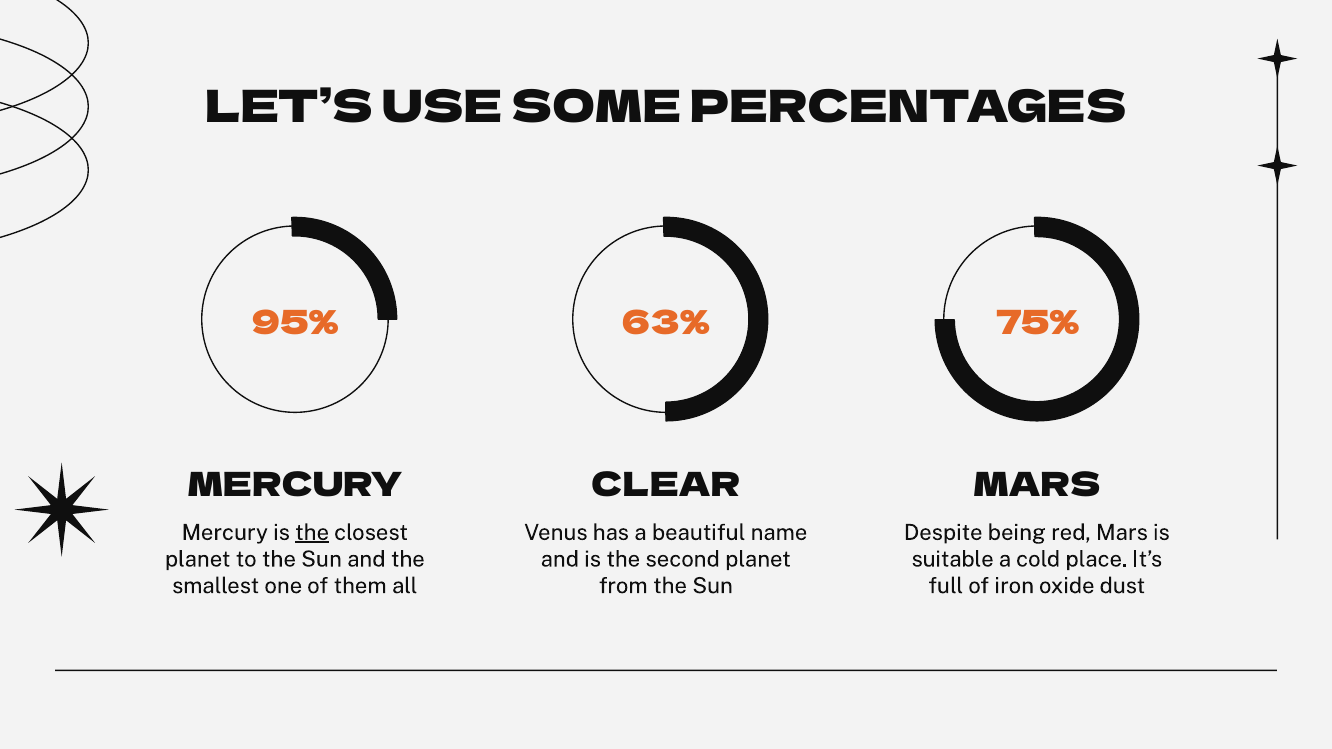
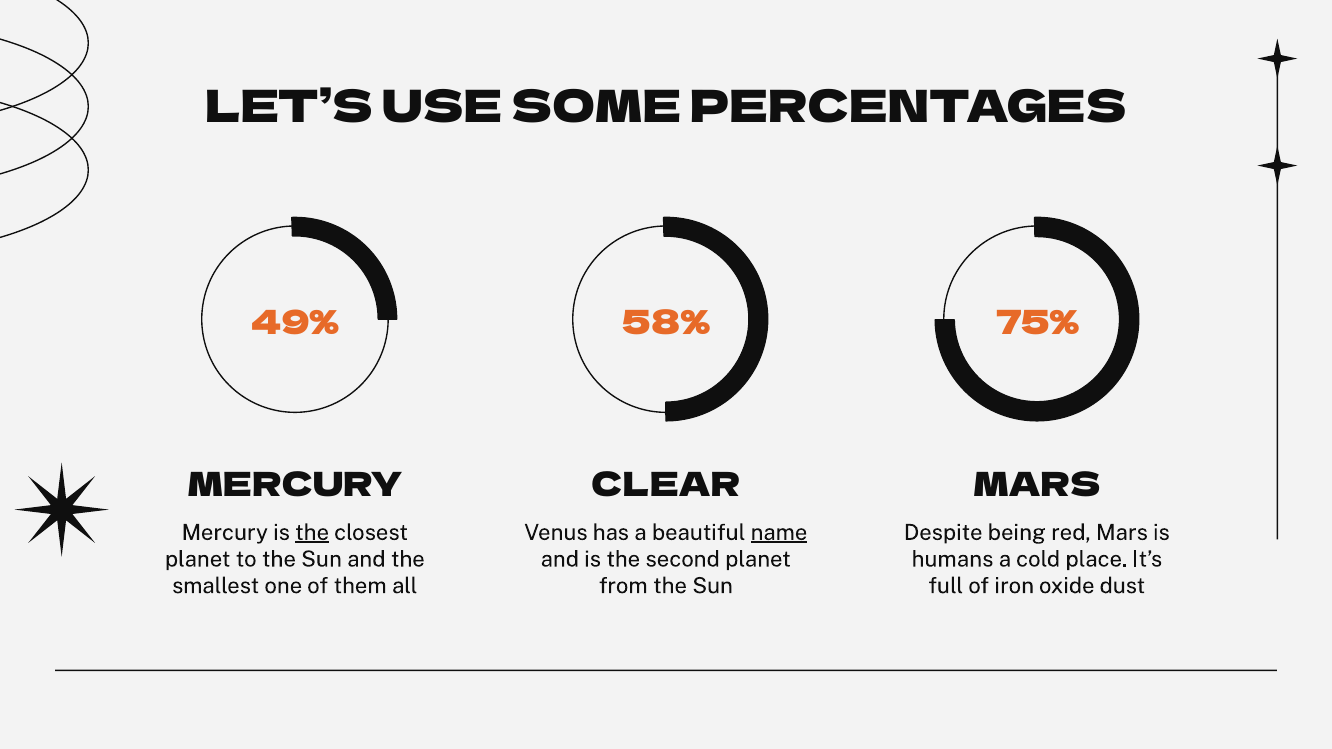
95%: 95% -> 49% (295, 324)
63%: 63% -> 58% (666, 324)
name underline: none -> present (779, 533)
suitable: suitable -> humans (953, 559)
